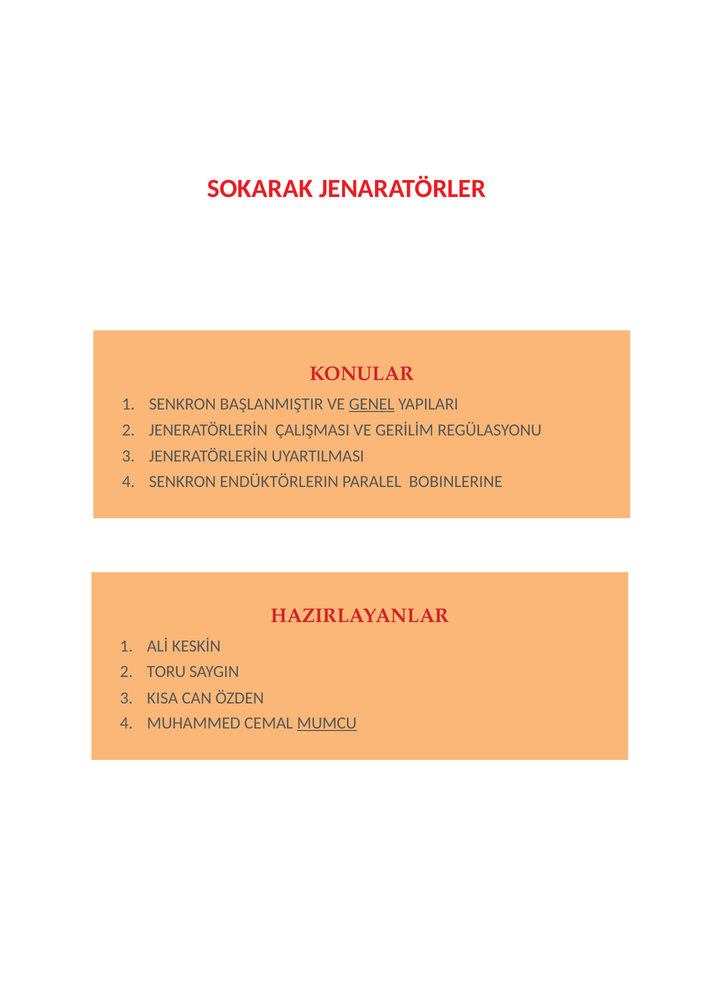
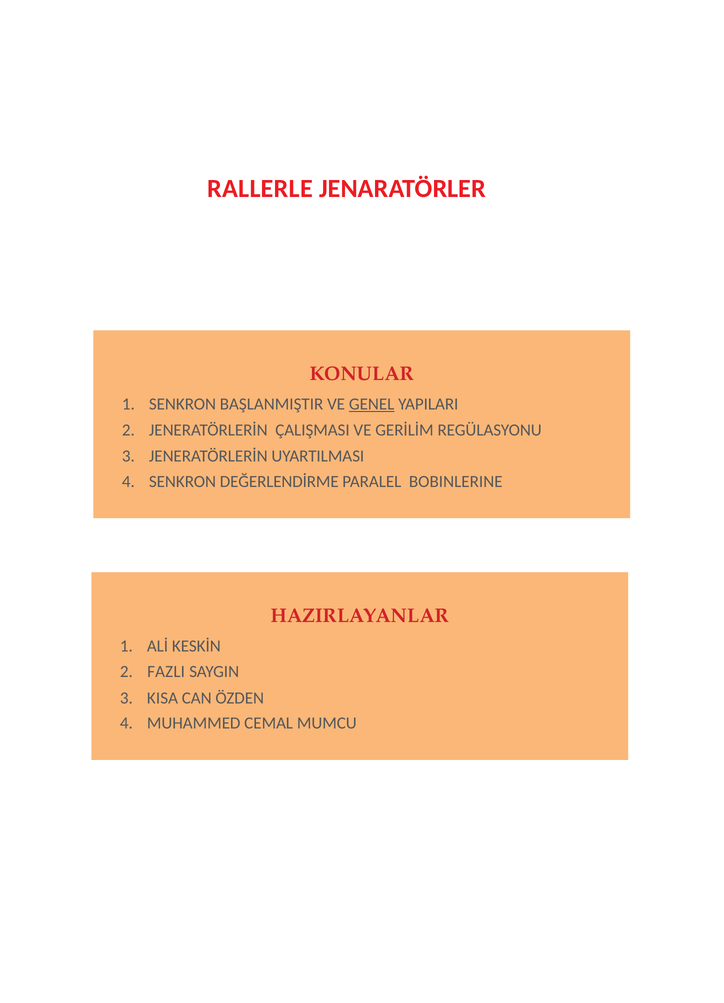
SOKARAK: SOKARAK -> RALLERLE (260, 188)
ENDÜKTÖRLERIN: ENDÜKTÖRLERIN -> DEĞERLENDİRME (279, 481)
TORU: TORU -> FAZLI (166, 672)
MUMCU underline: present -> none (327, 723)
